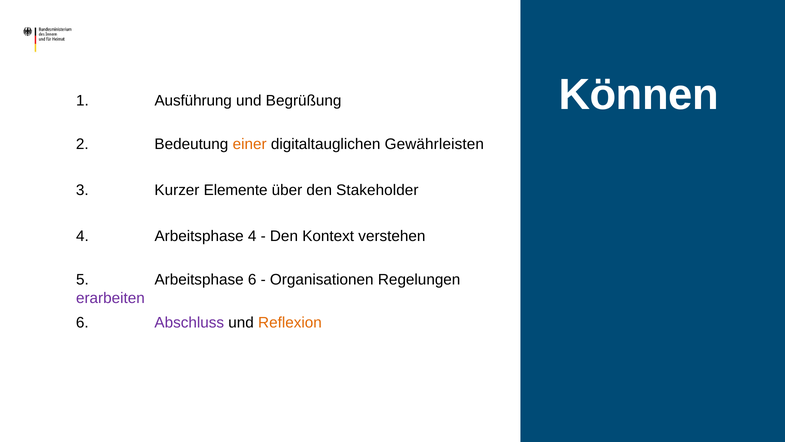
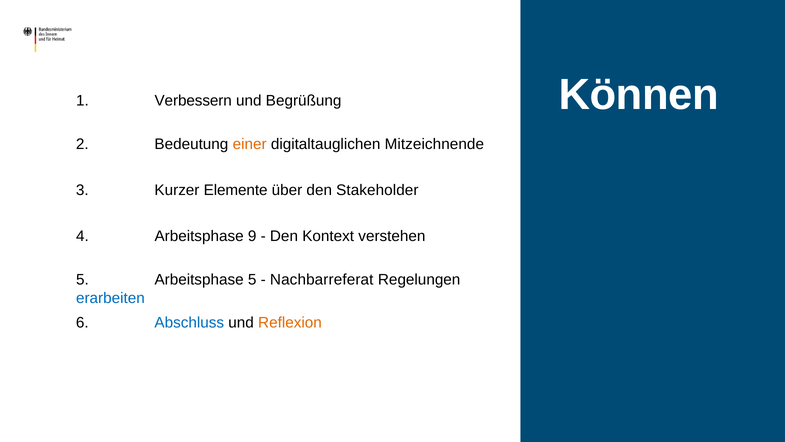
Ausführung: Ausführung -> Verbessern (193, 101)
Gewährleisten: Gewährleisten -> Mitzeichnende (434, 144)
Arbeitsphase 4: 4 -> 9 (252, 236)
Arbeitsphase 6: 6 -> 5 (252, 279)
Organisationen: Organisationen -> Nachbarreferat (322, 279)
erarbeiten colour: purple -> blue (110, 298)
Abschluss colour: purple -> blue (189, 322)
